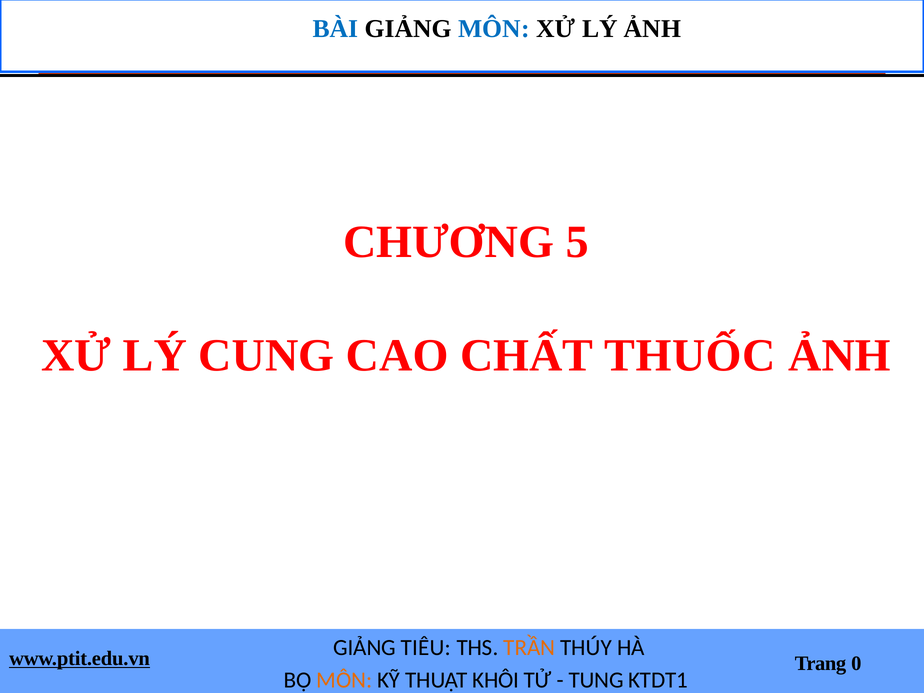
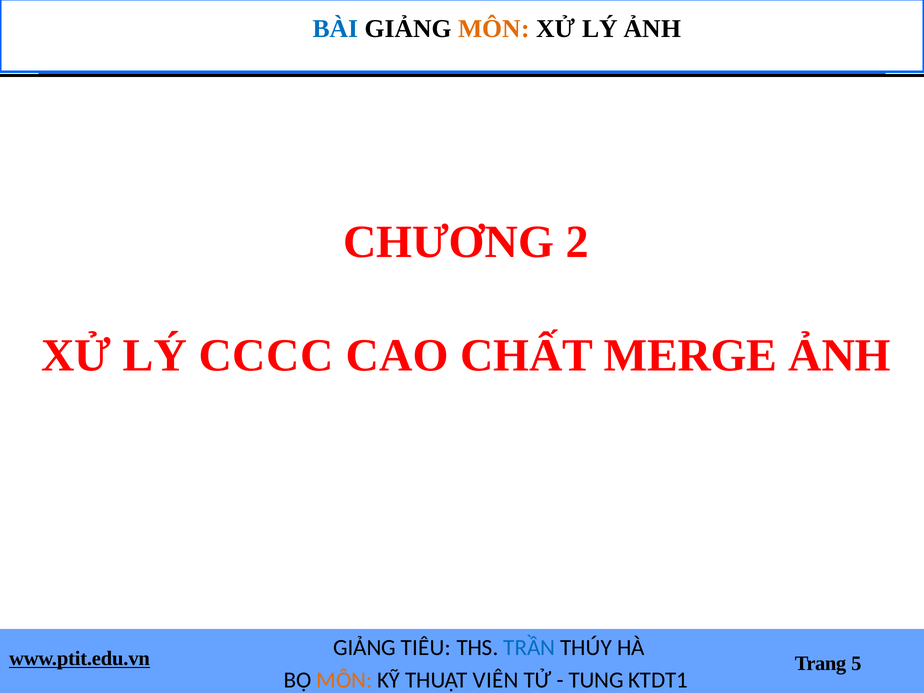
MÔN colour: blue -> orange (494, 29)
5: 5 -> 2 (577, 242)
CUNG: CUNG -> CCCC (266, 355)
THUỐC: THUỐC -> MERGE (690, 355)
TRẦN colour: orange -> blue (529, 648)
0: 0 -> 5 (856, 664)
KHÔI: KHÔI -> VIÊN (496, 680)
